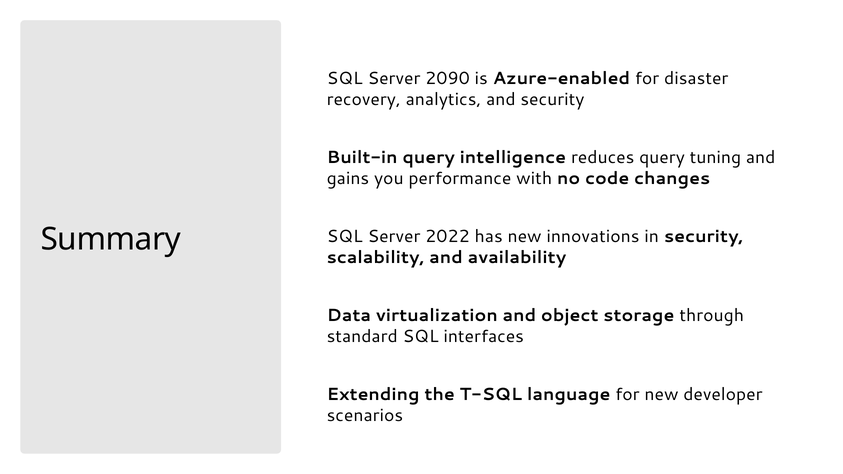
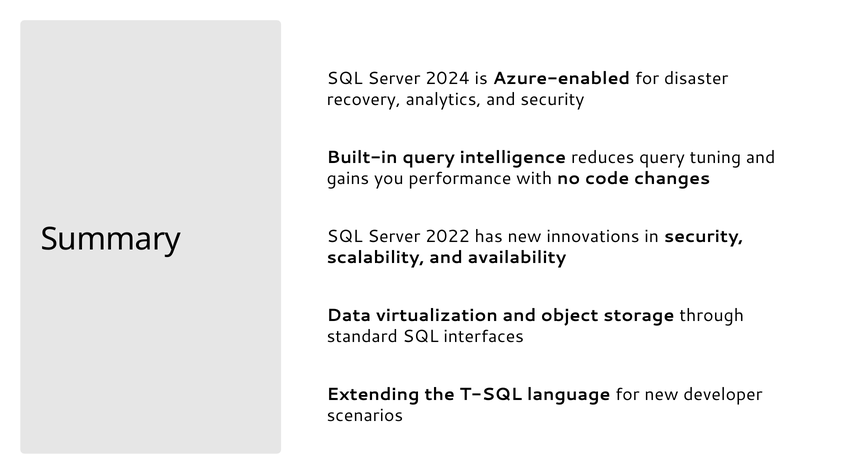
2090: 2090 -> 2024 (448, 79)
